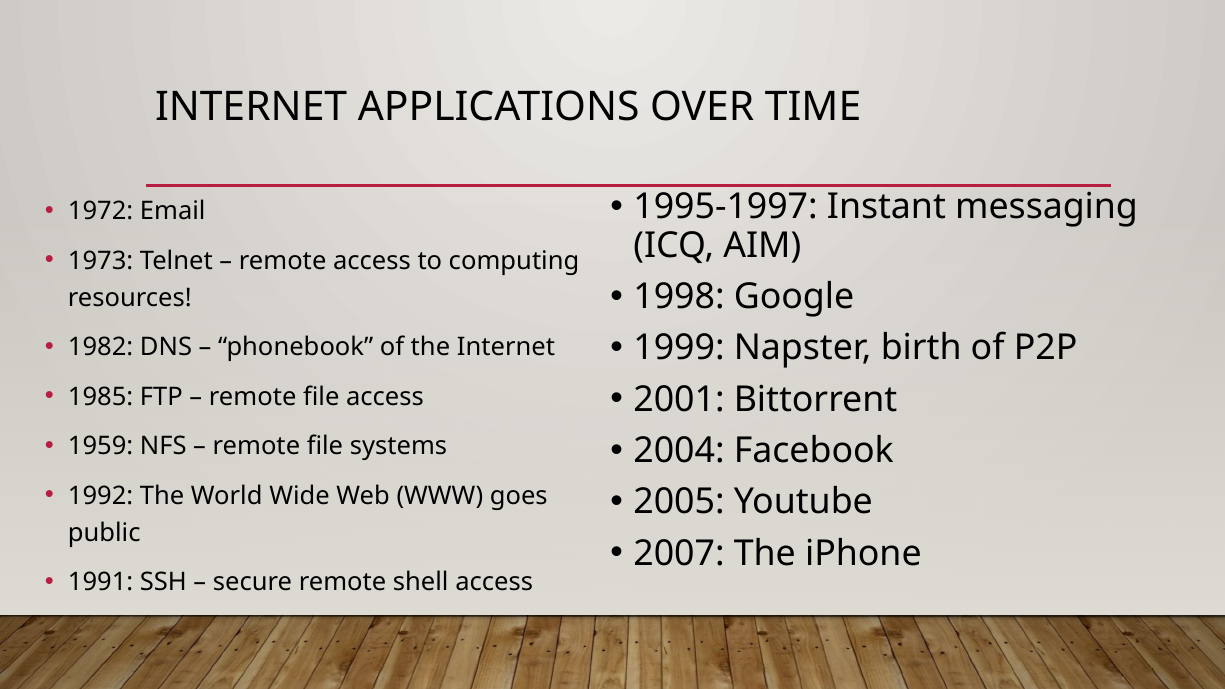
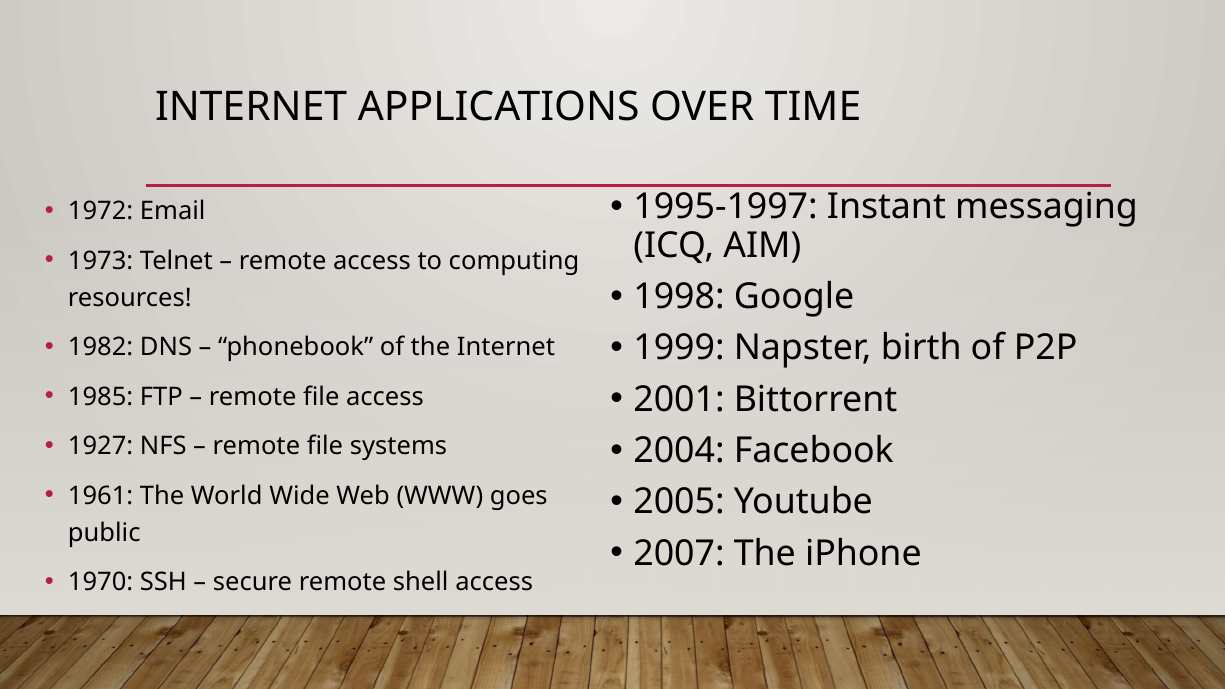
1959: 1959 -> 1927 (101, 446)
1992: 1992 -> 1961 (101, 496)
1991: 1991 -> 1970 (101, 582)
